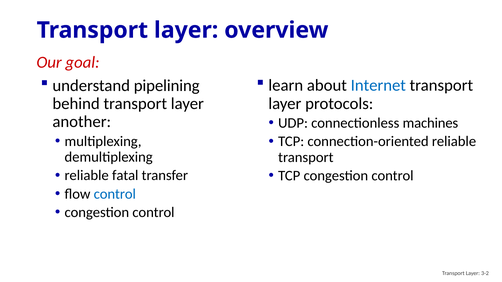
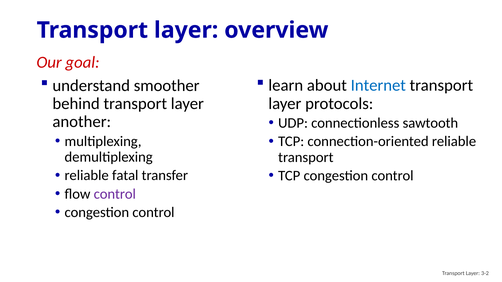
pipelining: pipelining -> smoother (167, 86)
machines: machines -> sawtooth (430, 123)
control colour: blue -> purple (115, 194)
